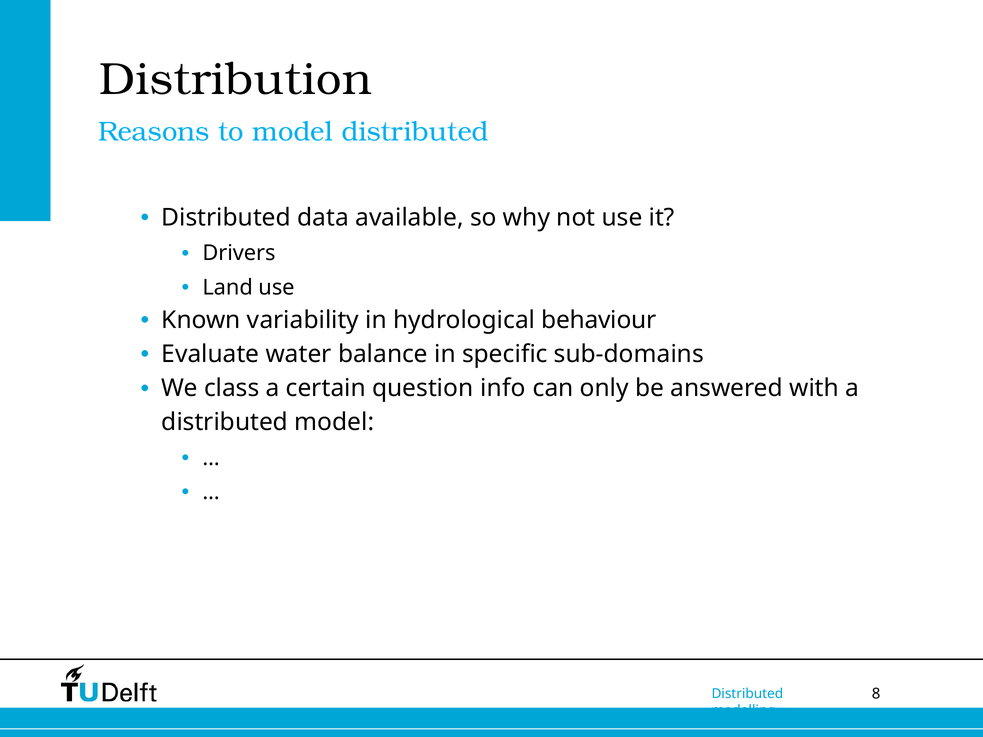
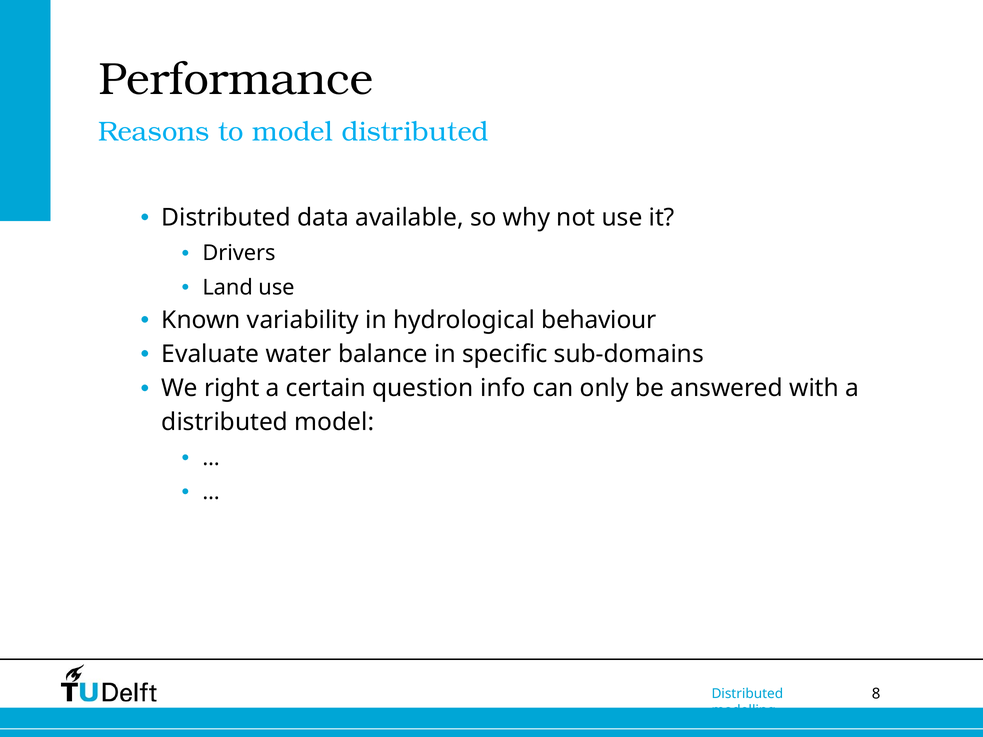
Distribution: Distribution -> Performance (236, 79)
class: class -> right (232, 388)
